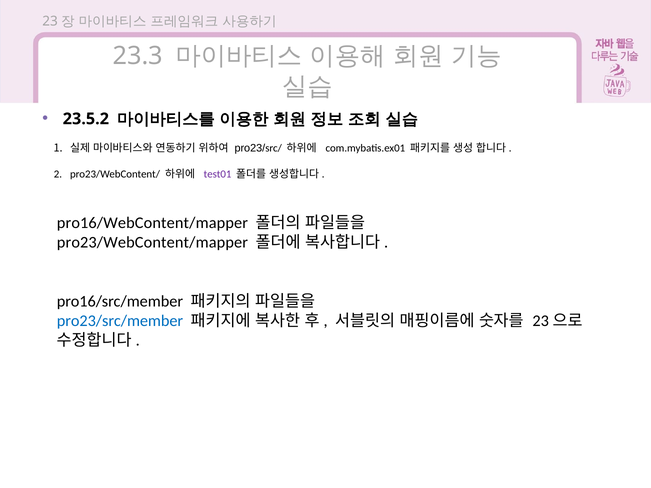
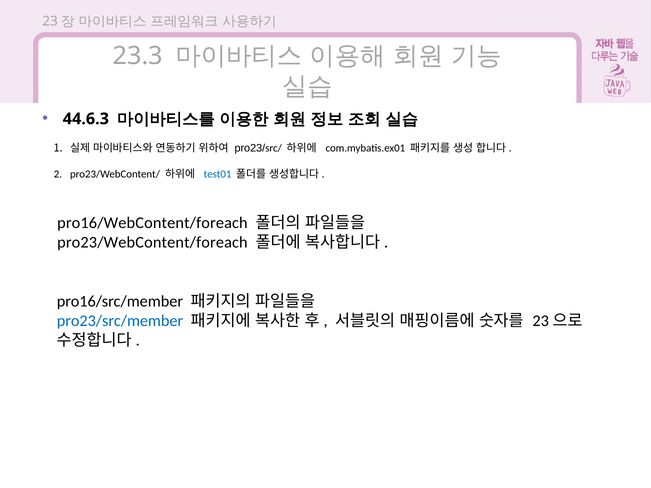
23.5.2: 23.5.2 -> 44.6.3 (86, 119)
test01 colour: purple -> blue (218, 174)
pro16/WebContent/mapper: pro16/WebContent/mapper -> pro16/WebContent/foreach (152, 223)
pro23/WebContent/mapper: pro23/WebContent/mapper -> pro23/WebContent/foreach (152, 243)
